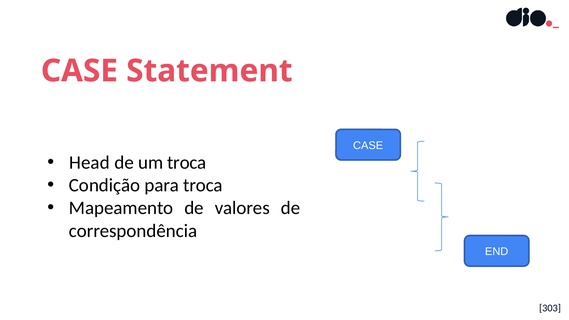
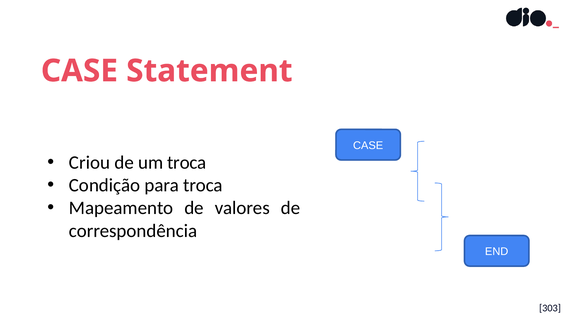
Head: Head -> Criou (90, 163)
